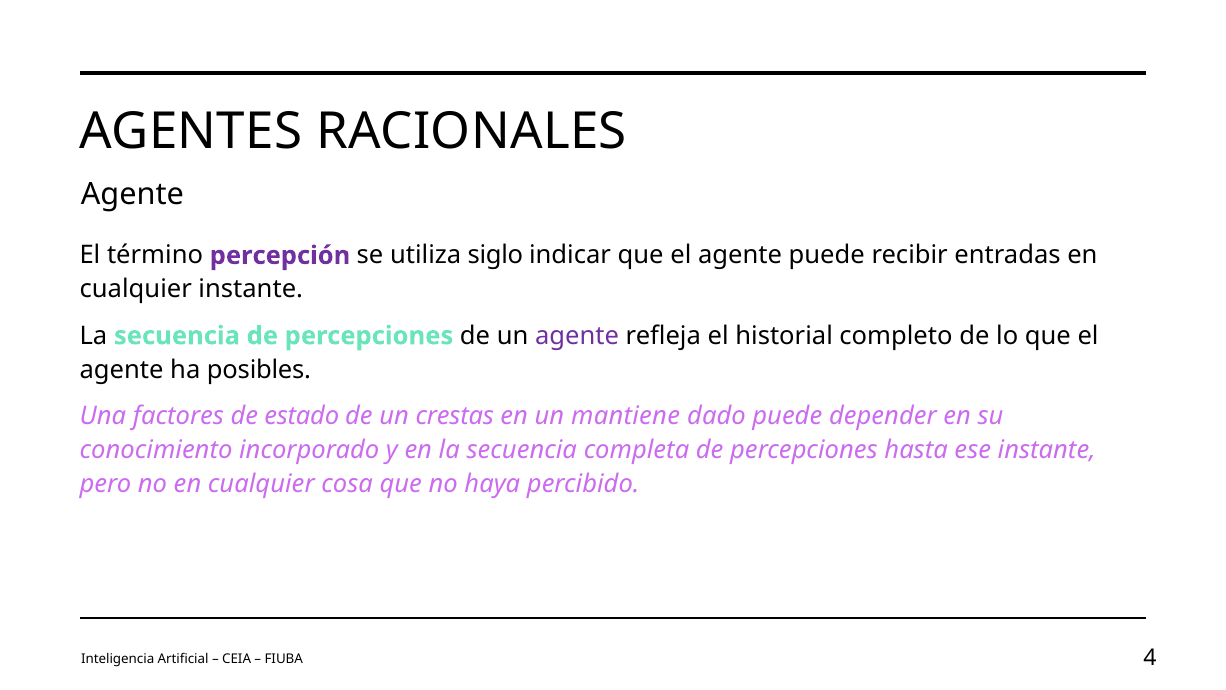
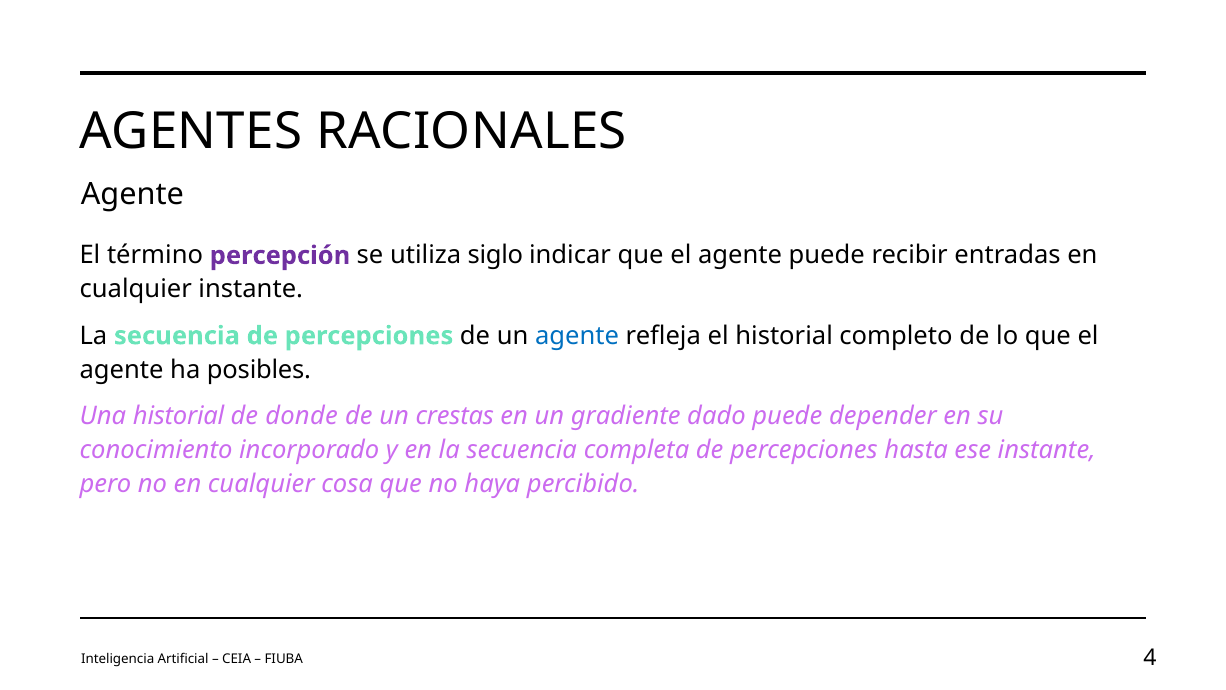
agente colour: purple -> blue (577, 336)
Una factores: factores -> historial (179, 416)
estado: estado -> donde (302, 416)
mantiene: mantiene -> gradiente (626, 416)
